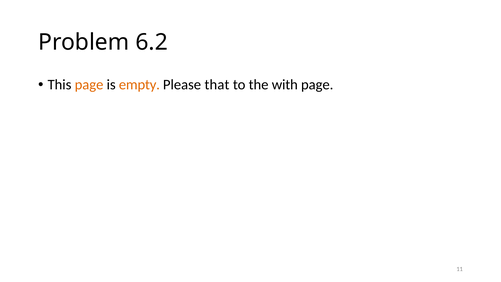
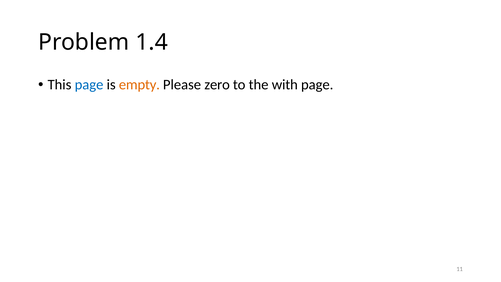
6.2: 6.2 -> 1.4 (152, 42)
page colour: orange -> blue (89, 85)
that: that -> zero (217, 85)
